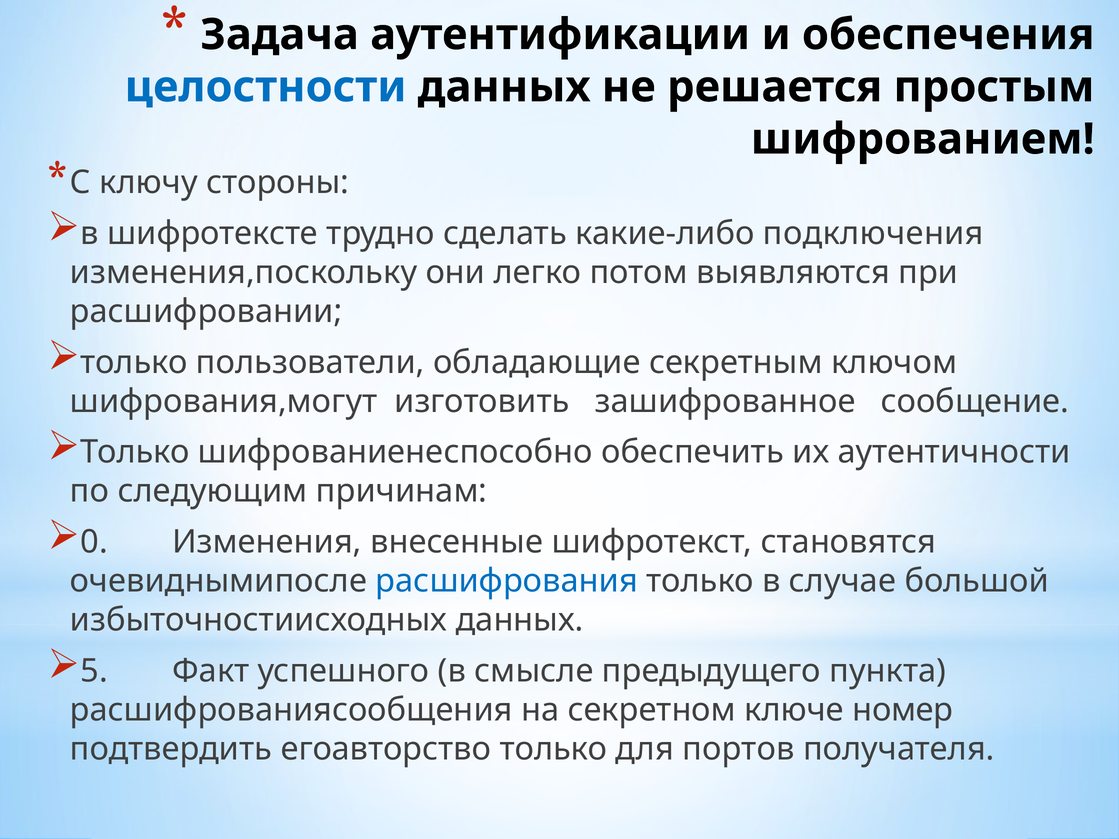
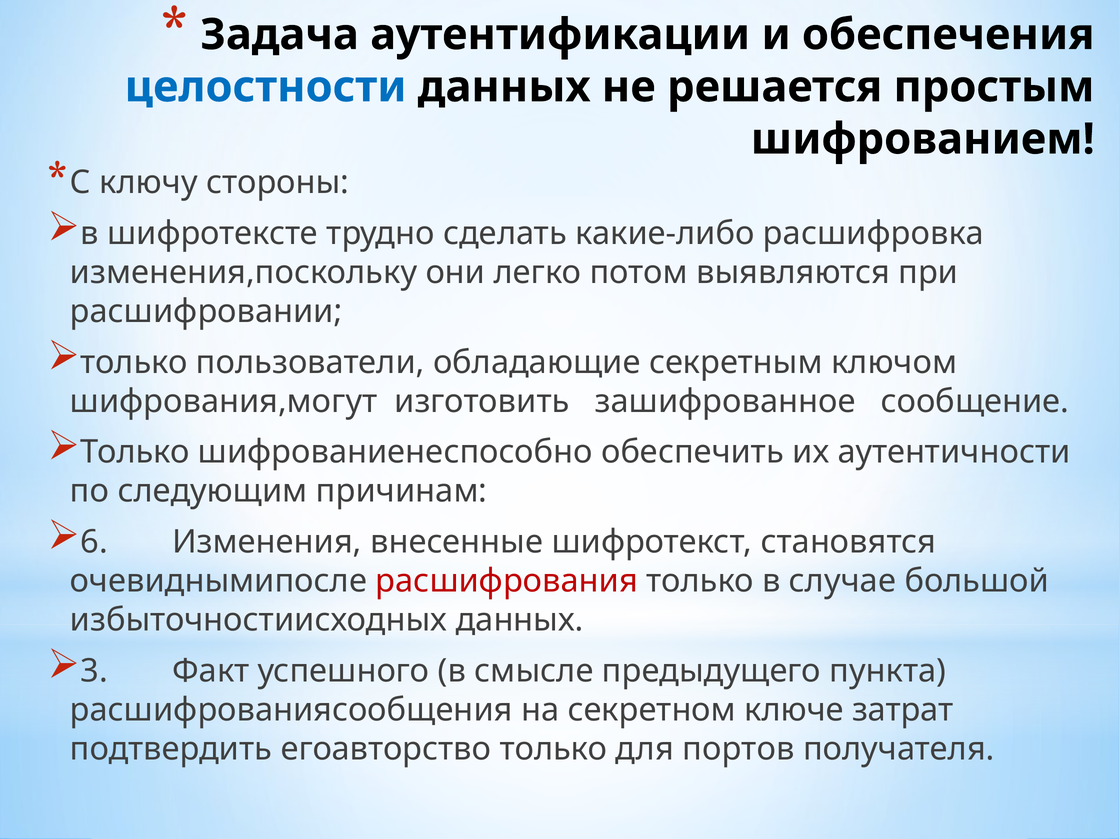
подключения: подключения -> расшифровка (874, 233)
0: 0 -> 6 (94, 542)
расшифрования colour: blue -> red (507, 581)
5: 5 -> 3 (94, 671)
номер: номер -> затрат (903, 710)
